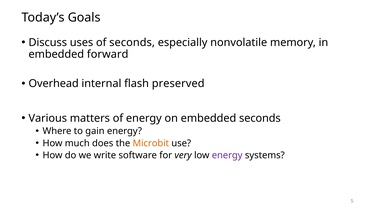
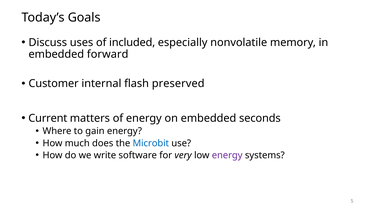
of seconds: seconds -> included (132, 42)
Overhead: Overhead -> Customer (54, 84)
Various: Various -> Current (48, 118)
Microbit colour: orange -> blue (151, 143)
